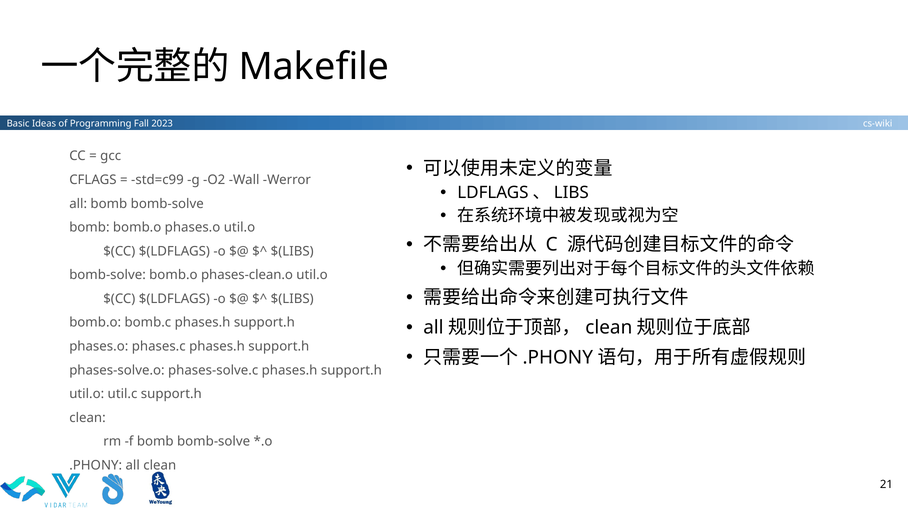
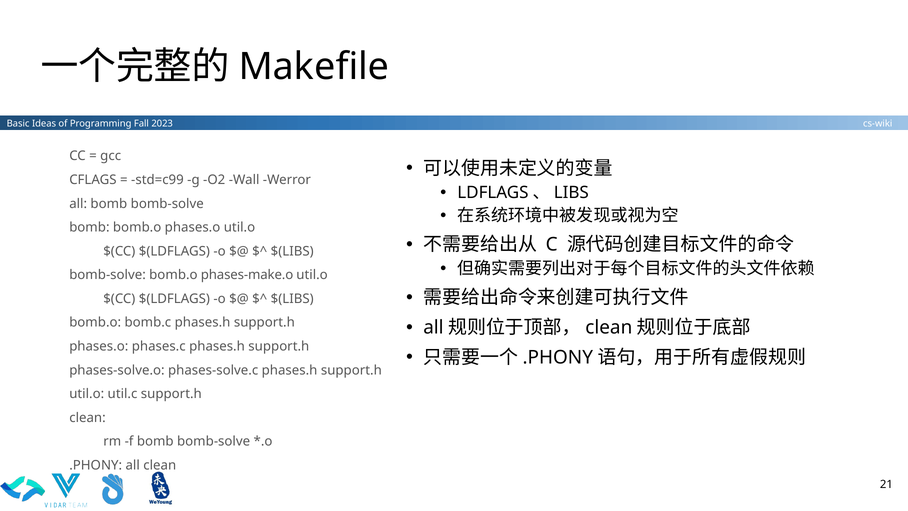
phases-clean.o: phases-clean.o -> phases-make.o (247, 275)
